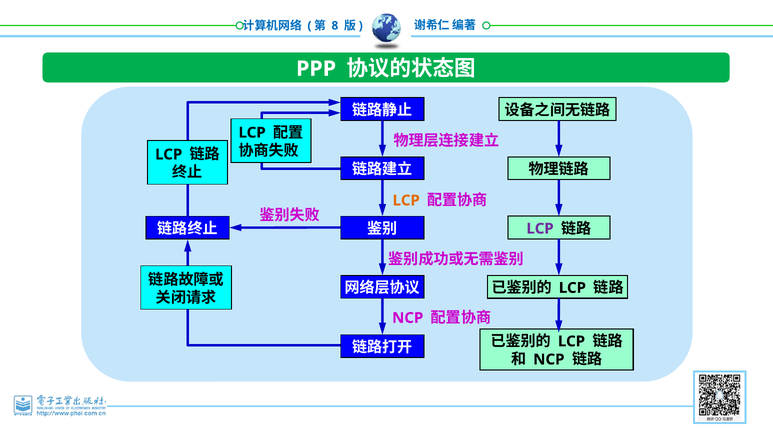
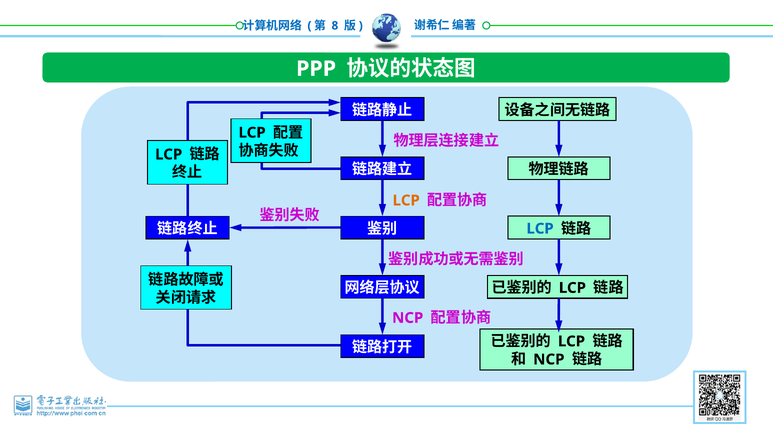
LCP colour: purple -> blue (540, 229)
